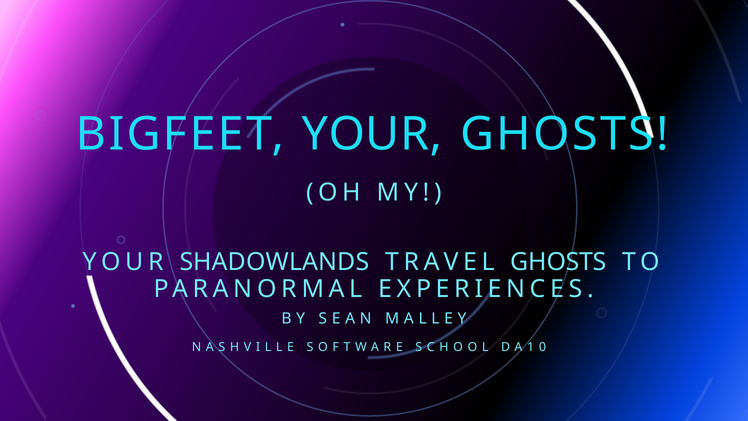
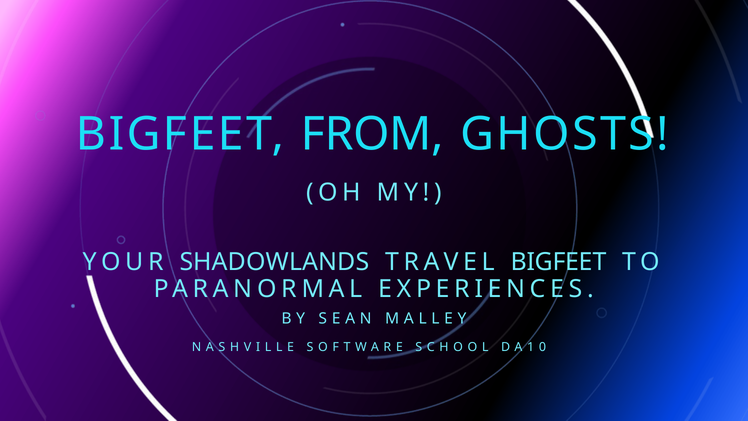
BIGFEET YOUR: YOUR -> FROM (372, 134)
TRAVEL GHOSTS: GHOSTS -> BIGFEET (559, 262)
